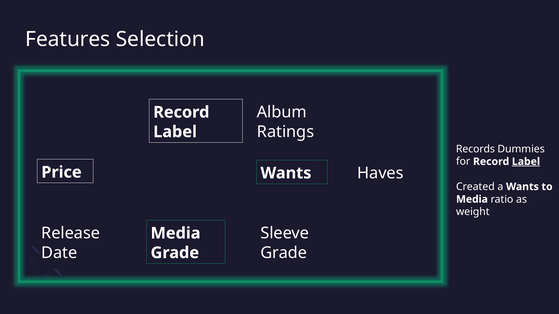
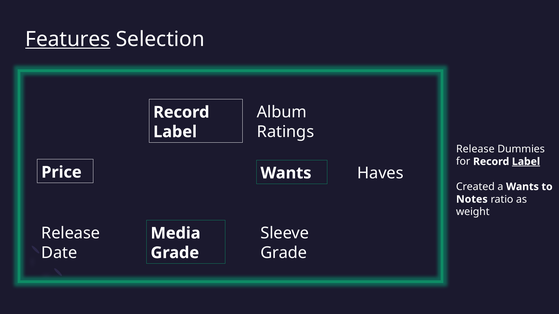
Features underline: none -> present (68, 39)
Records: Records -> Release (475, 149)
Media: Media -> Notes (472, 199)
